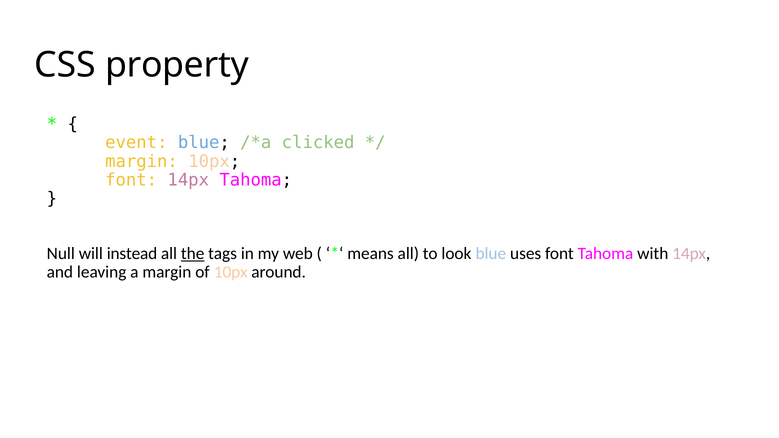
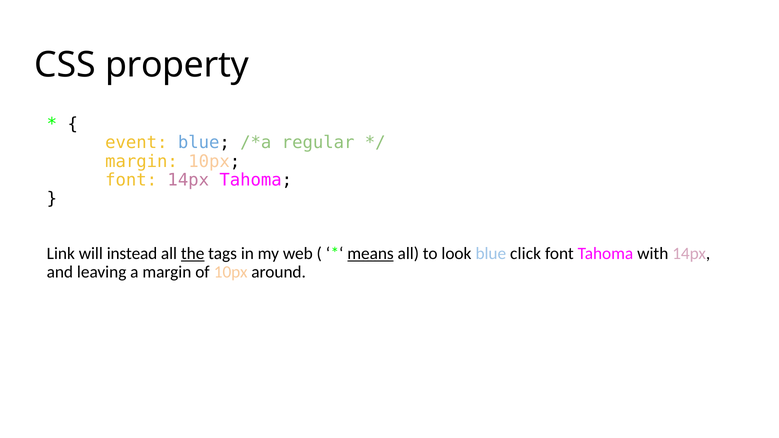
clicked: clicked -> regular (318, 143)
Null: Null -> Link (61, 254)
means underline: none -> present (371, 254)
uses: uses -> click (526, 254)
